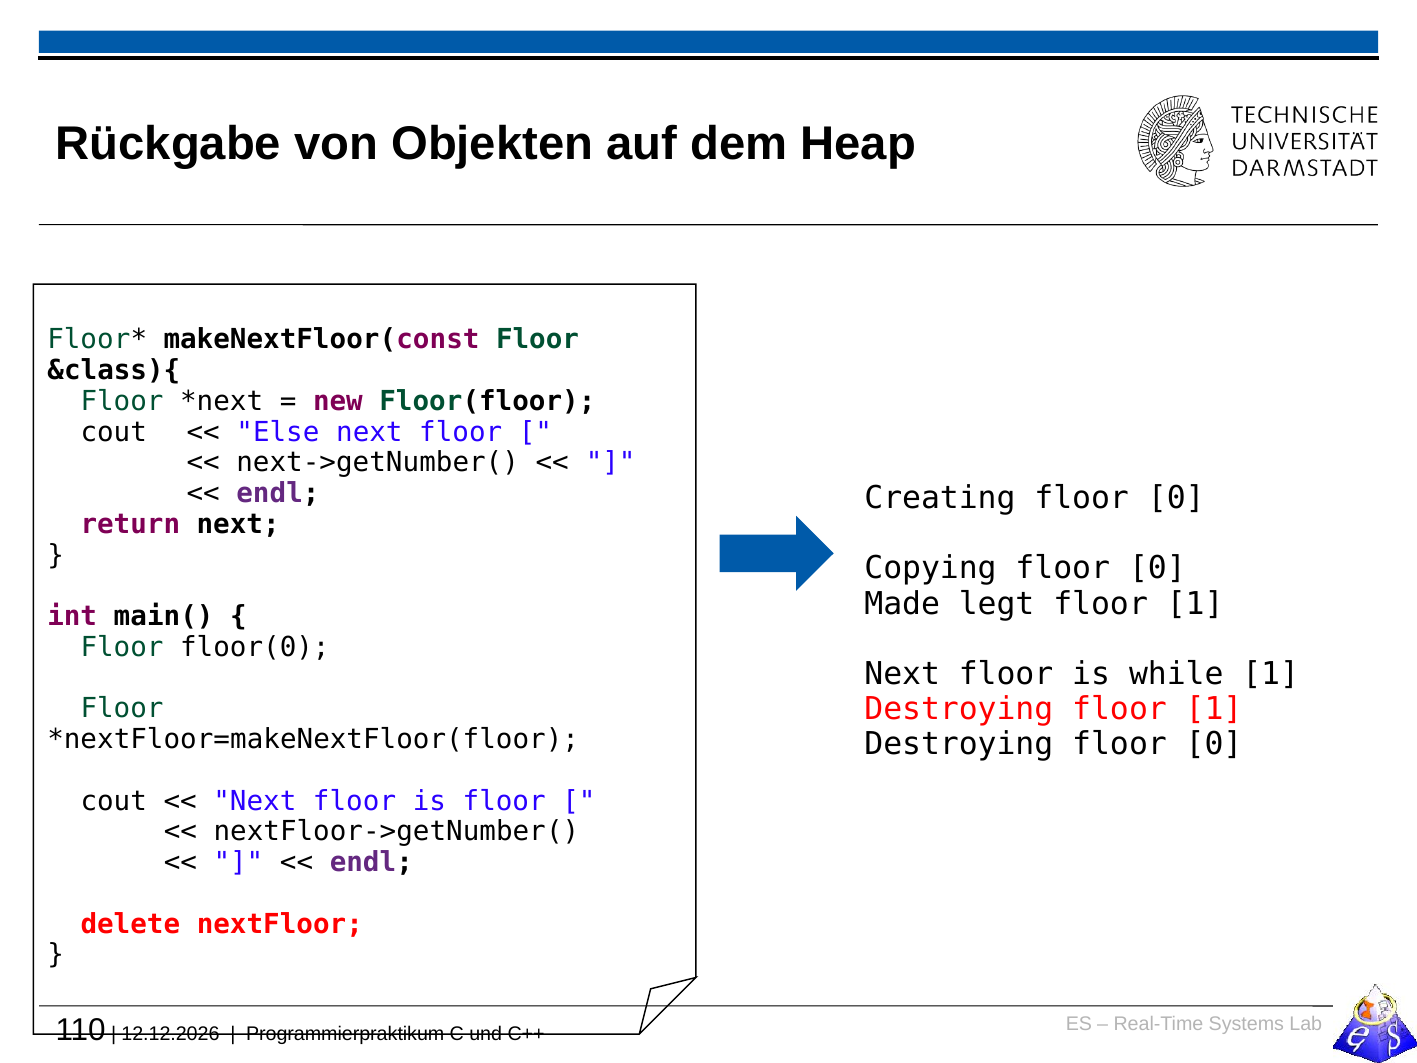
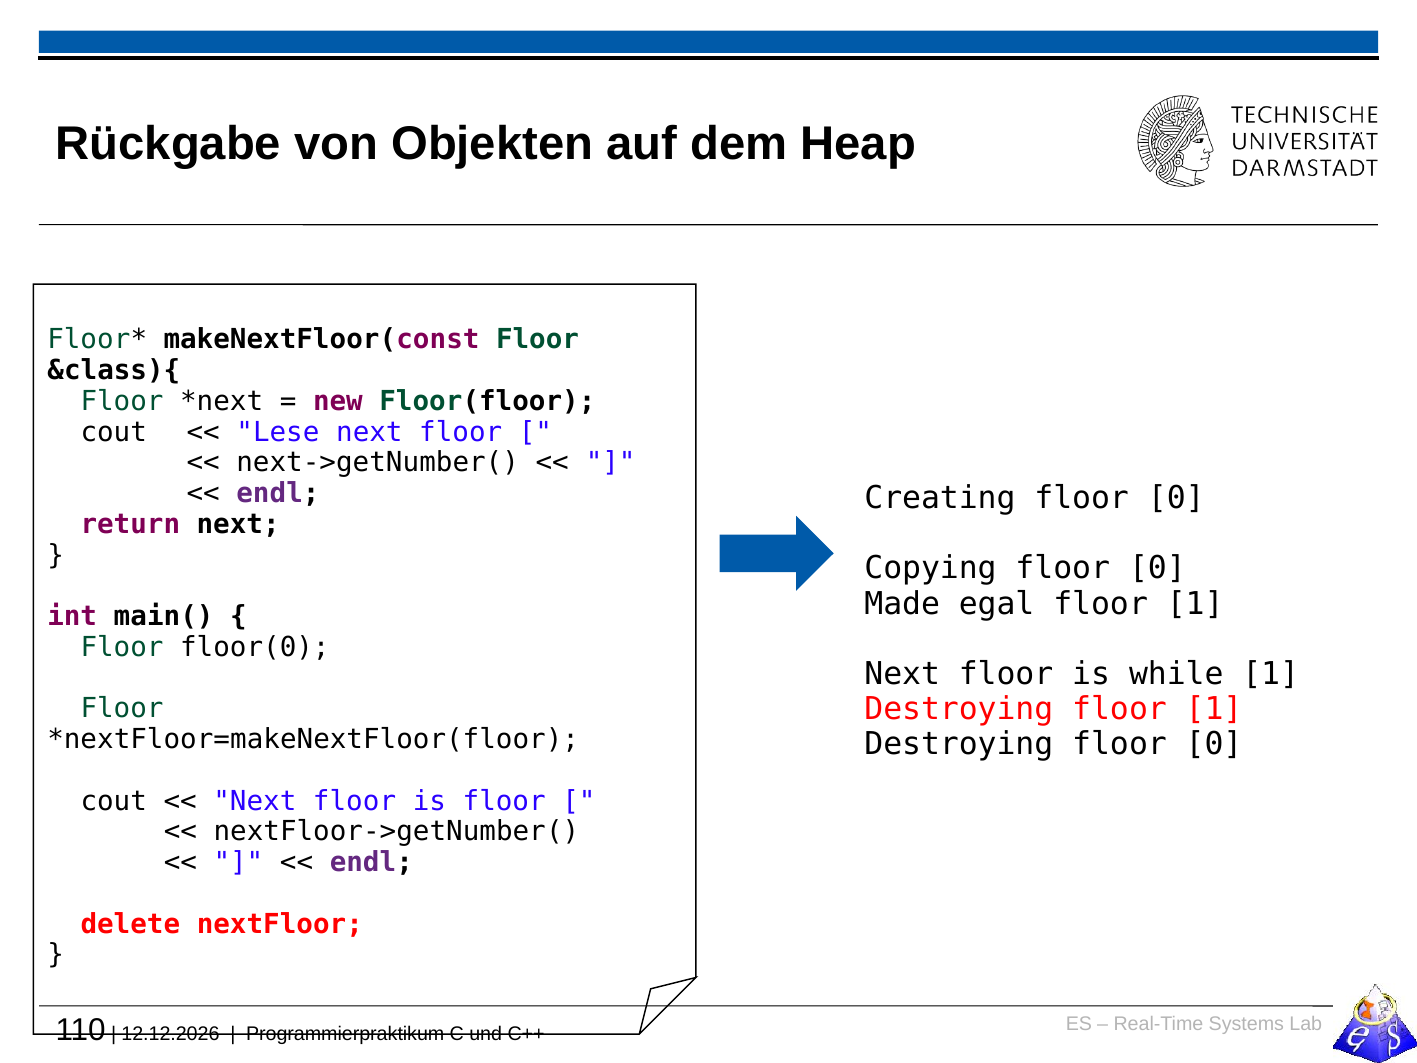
Else: Else -> Lese (278, 432)
legt: legt -> egal (997, 604)
